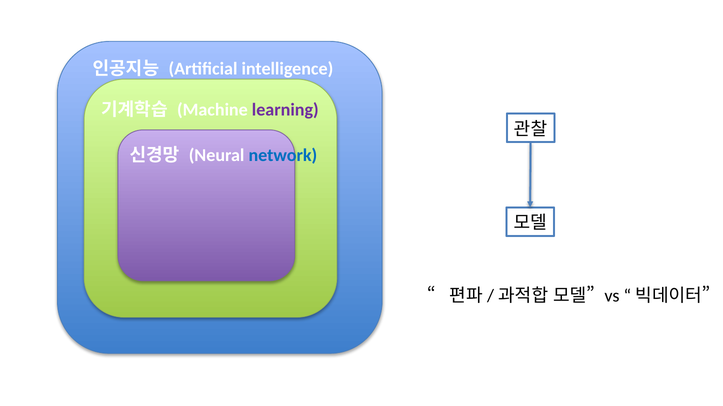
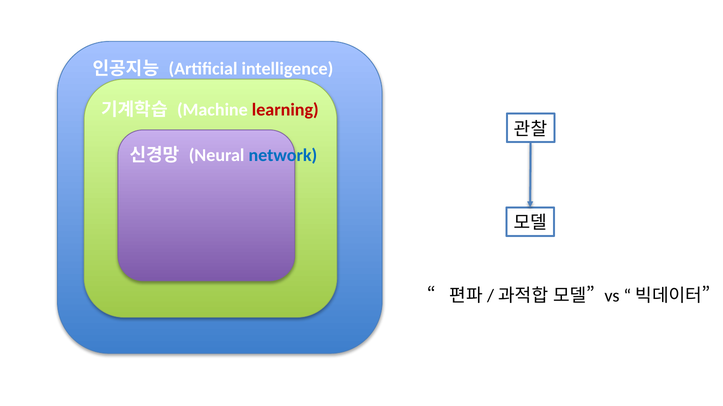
learning colour: purple -> red (285, 110)
